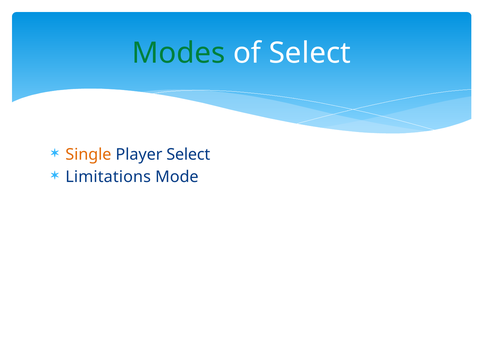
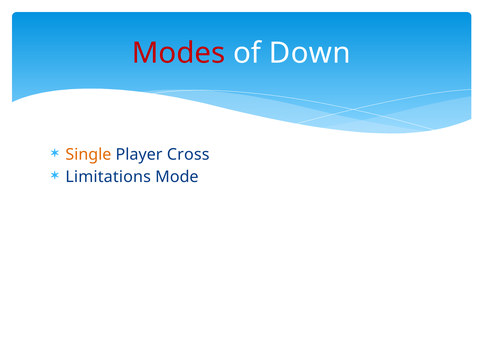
Modes colour: green -> red (179, 53)
of Select: Select -> Down (310, 53)
Player Select: Select -> Cross (188, 155)
